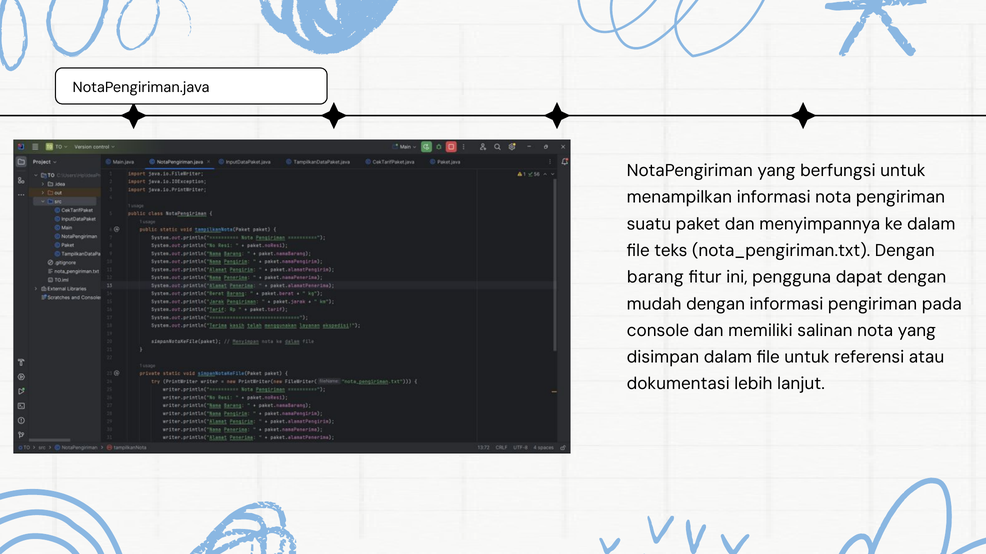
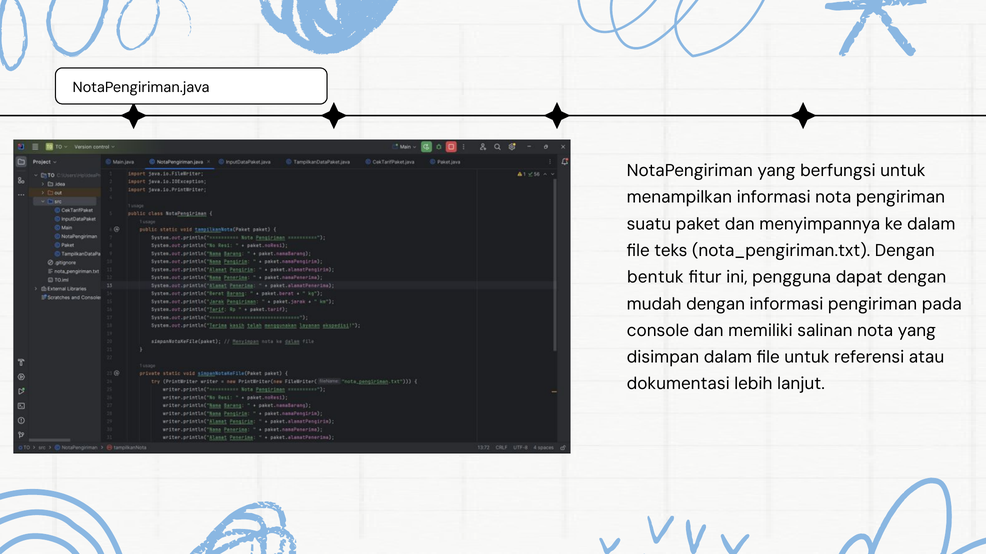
barang: barang -> bentuk (655, 278)
